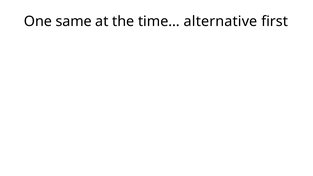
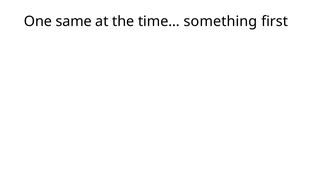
alternative: alternative -> something (221, 22)
